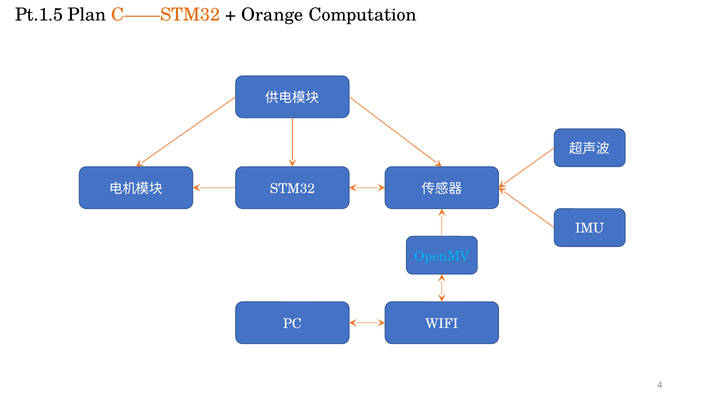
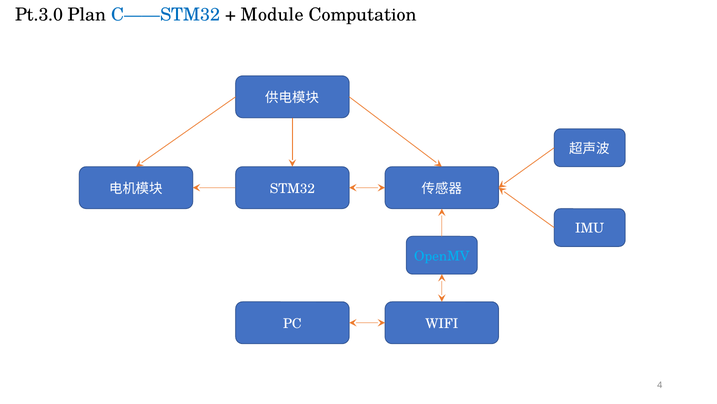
Pt.1.5: Pt.1.5 -> Pt.3.0 (39, 15)
C——STM32 colour: orange -> blue (166, 15)
Orange: Orange -> Module (272, 15)
